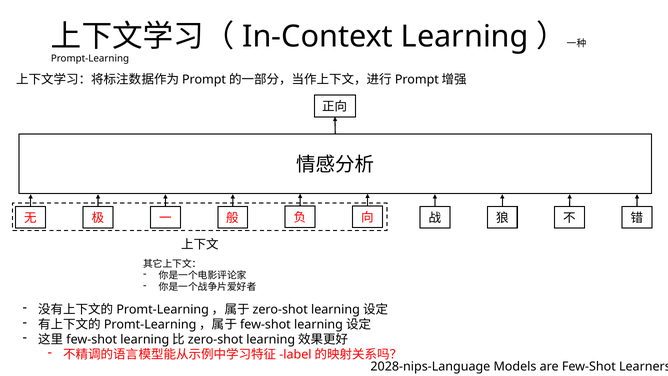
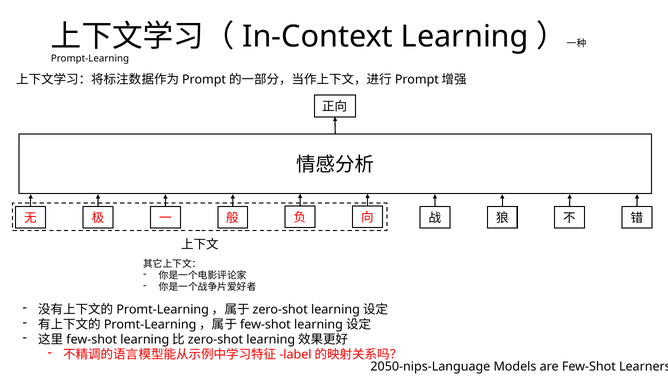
2028-nips-Language: 2028-nips-Language -> 2050-nips-Language (430, 366)
